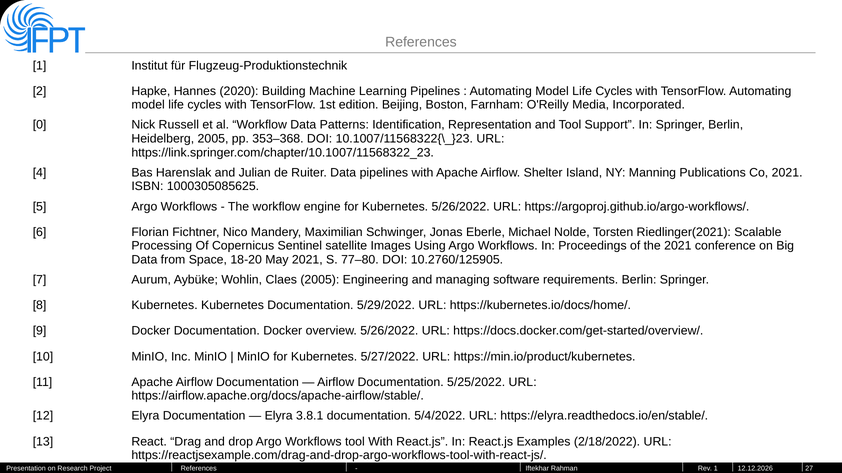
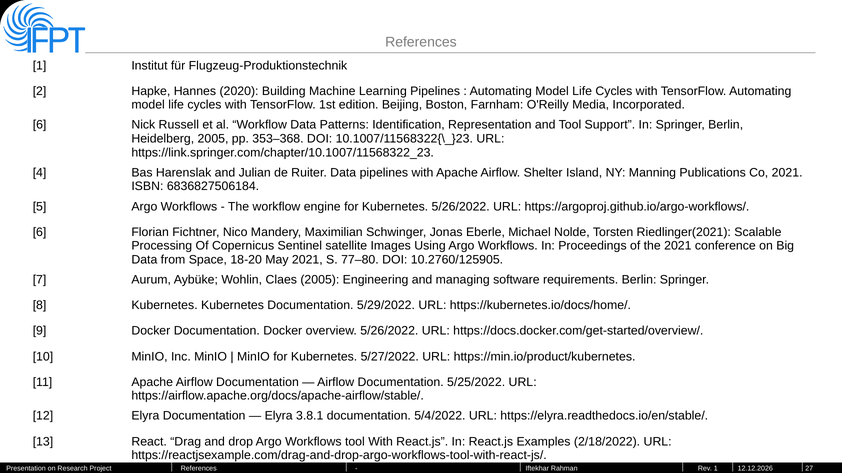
0: 0 -> 6 (40, 125)
1000305085625: 1000305085625 -> 6836827506184 (213, 187)
